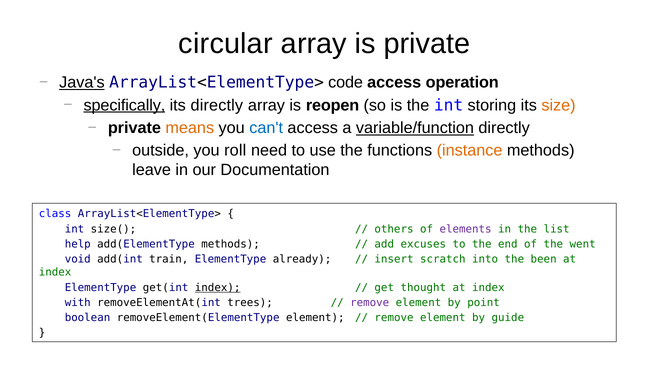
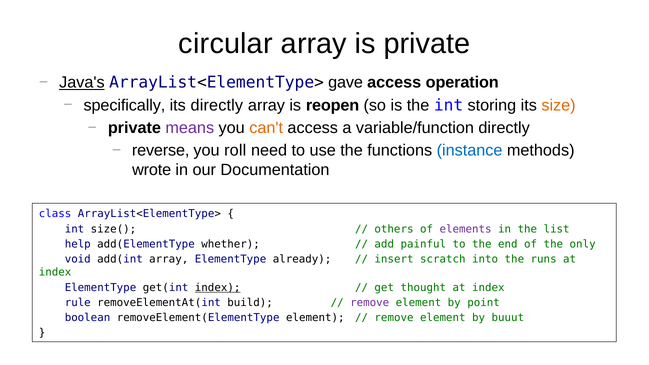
code: code -> gave (346, 82)
specifically underline: present -> none (124, 105)
means colour: orange -> purple (190, 128)
can't colour: blue -> orange (266, 128)
variable/function underline: present -> none (415, 128)
outside: outside -> reverse (161, 151)
instance colour: orange -> blue (470, 151)
leave: leave -> wrote (152, 170)
add(ElementType methods: methods -> whether (231, 244)
excuses: excuses -> painful (423, 244)
went: went -> only (583, 244)
add(int train: train -> array (169, 259)
been: been -> runs (544, 259)
with: with -> rule (78, 303)
trees: trees -> build (250, 303)
guide: guide -> buuut (508, 318)
